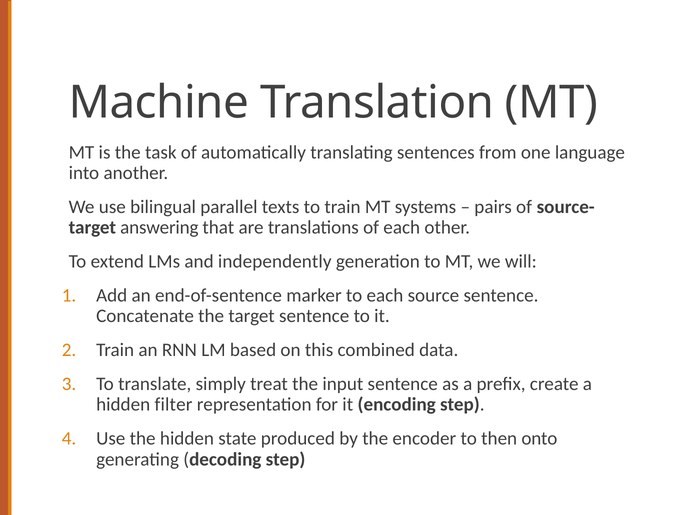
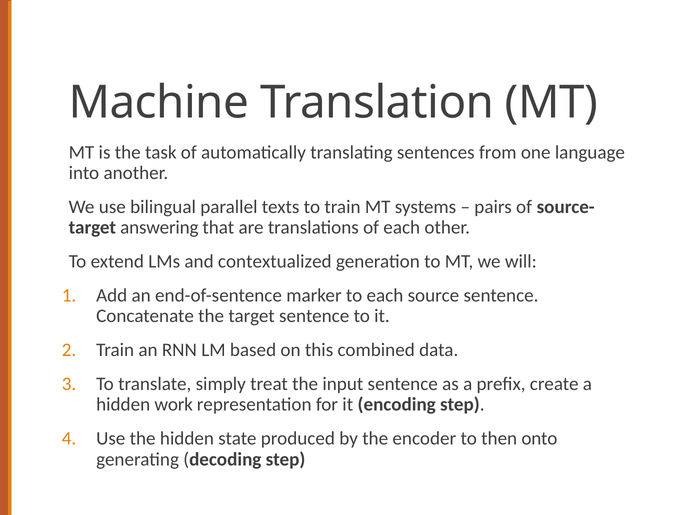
independently: independently -> contextualized (275, 262)
filter: filter -> work (174, 405)
